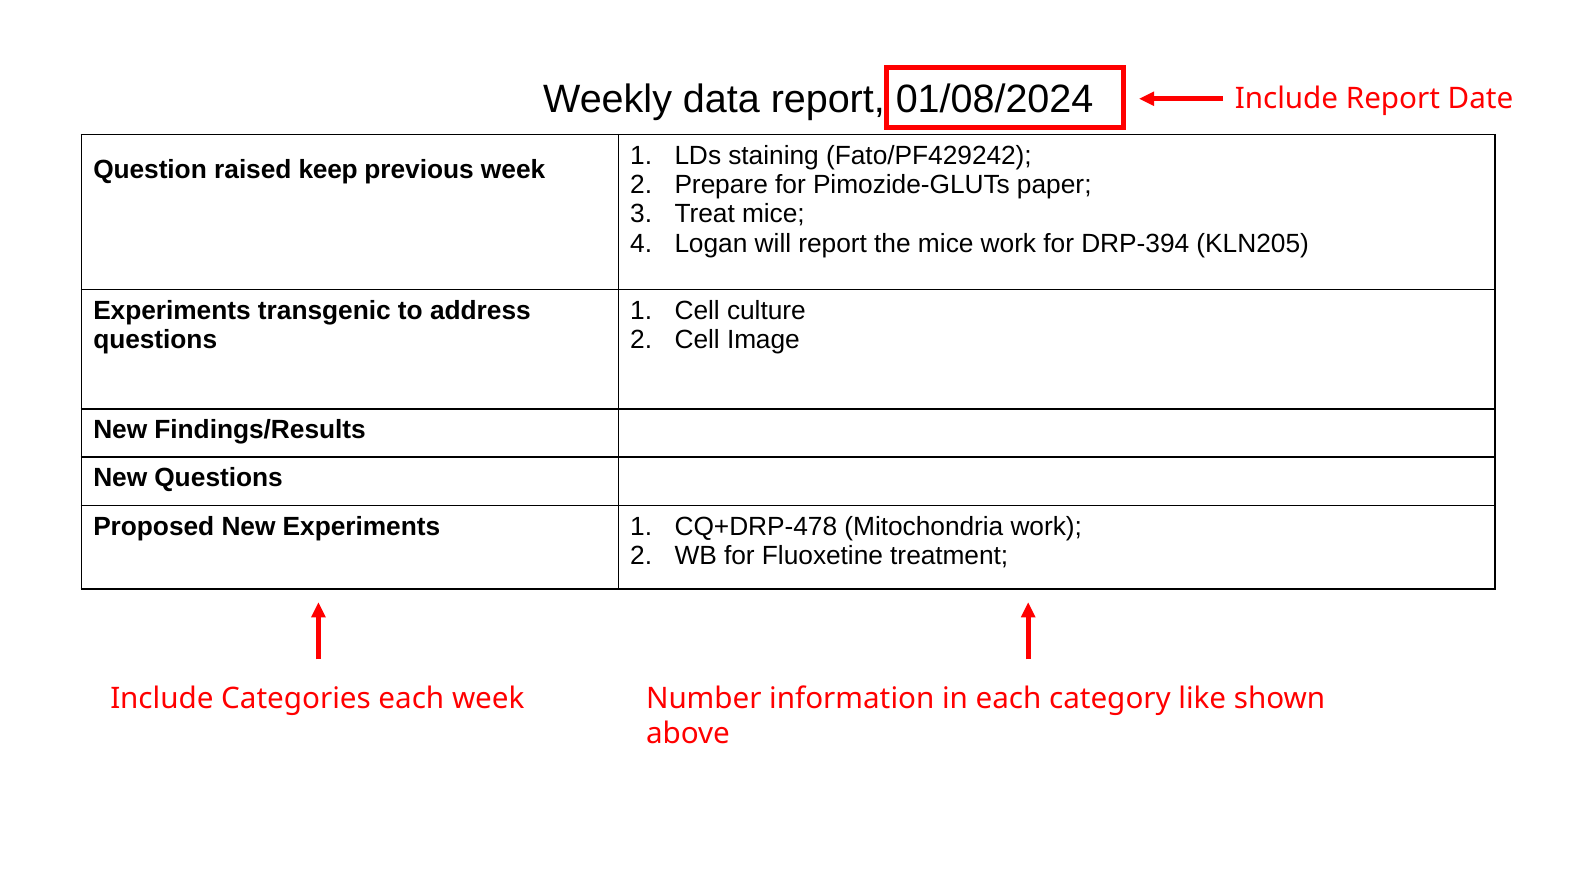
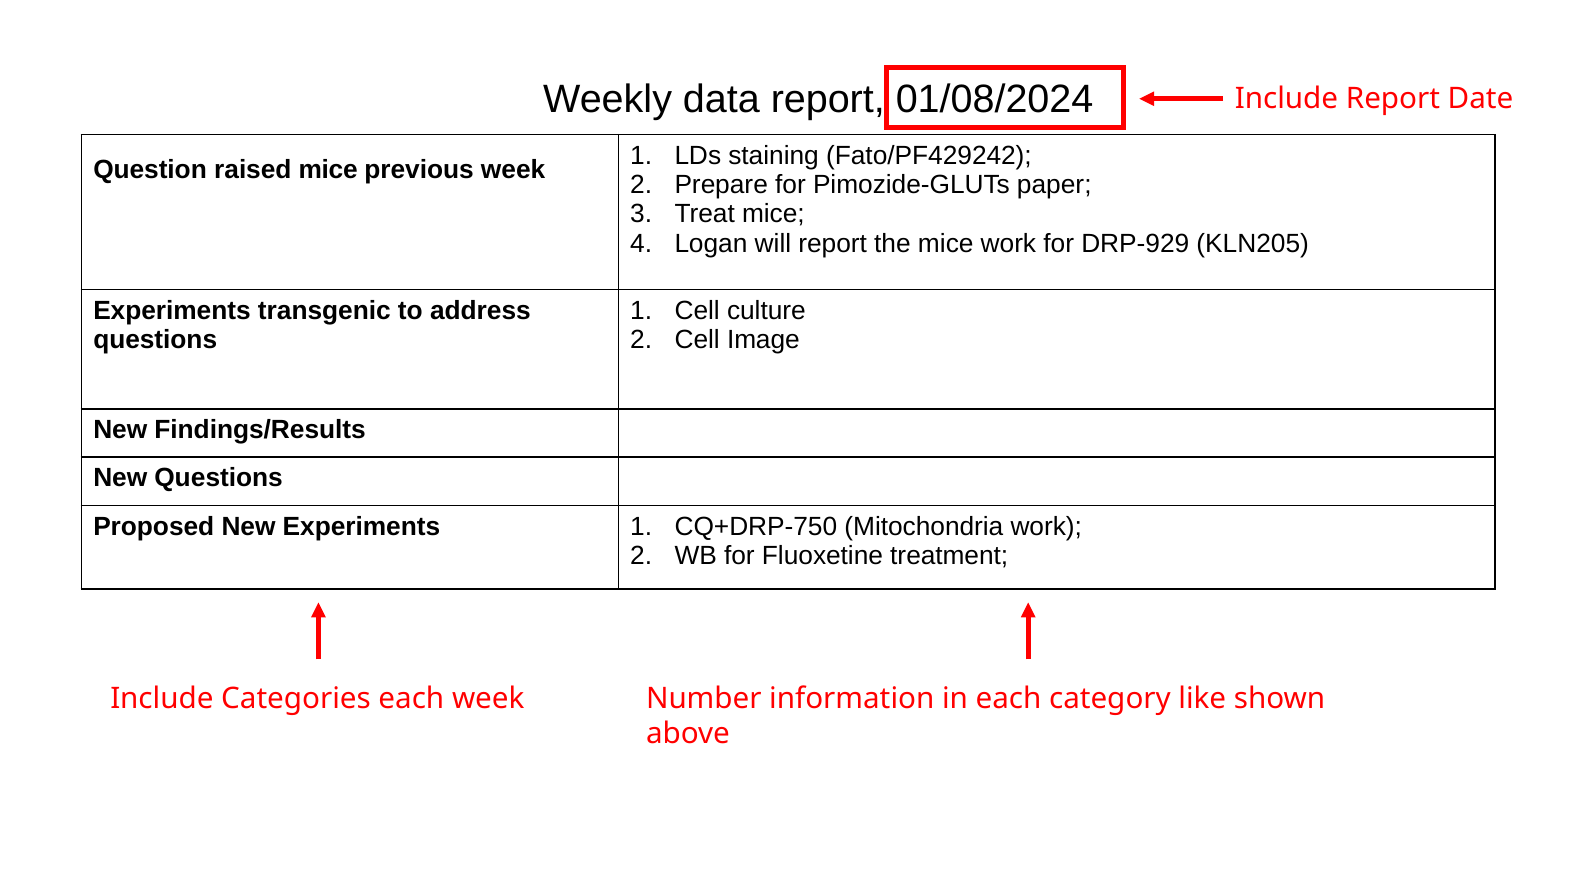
raised keep: keep -> mice (328, 170)
DRP-394: DRP-394 -> DRP-929 (1135, 243)
CQ+DRP-478: CQ+DRP-478 -> CQ+DRP-750 (756, 526)
